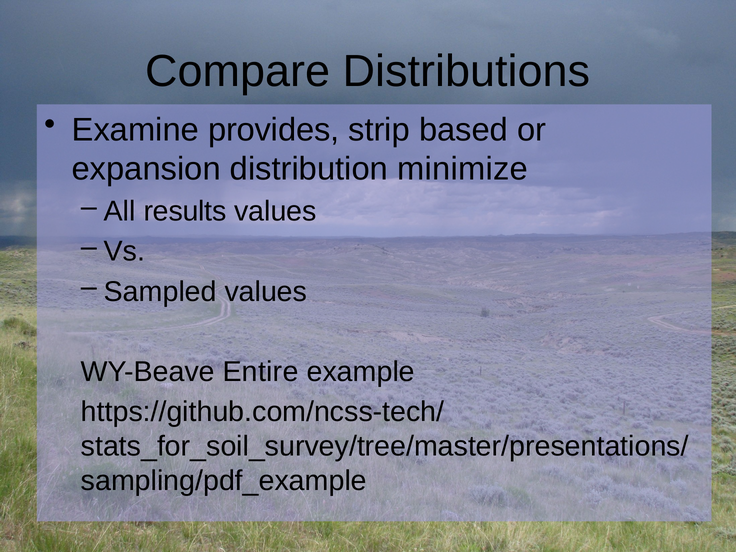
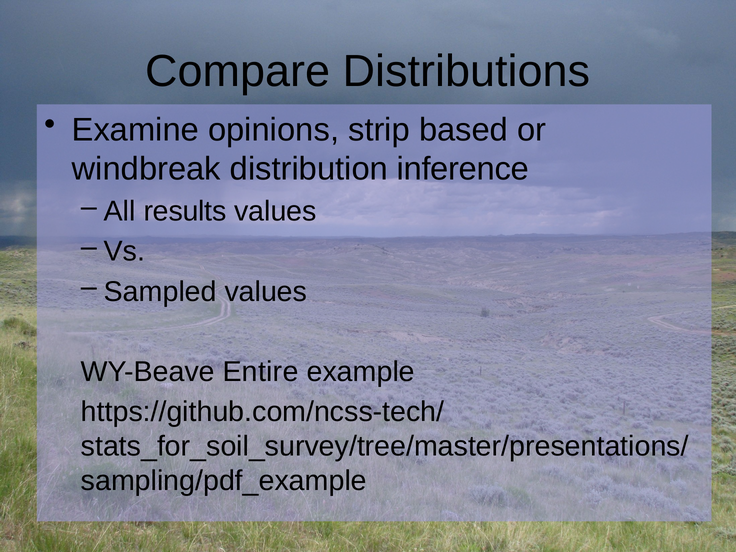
provides: provides -> opinions (274, 130)
expansion: expansion -> windbreak (146, 169)
minimize: minimize -> inference (463, 169)
